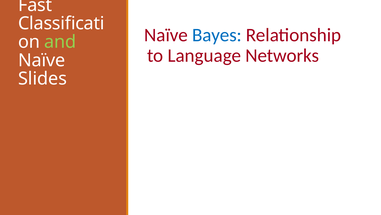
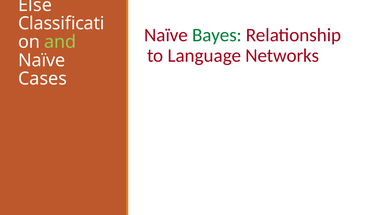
Fast: Fast -> Else (35, 5)
Bayes colour: blue -> green (217, 35)
Slides: Slides -> Cases (43, 79)
